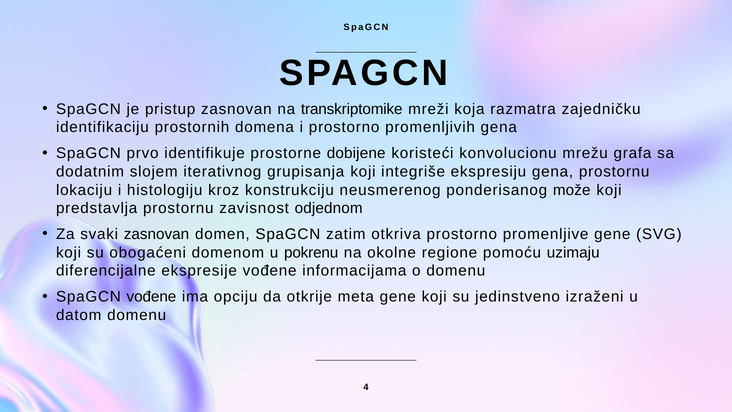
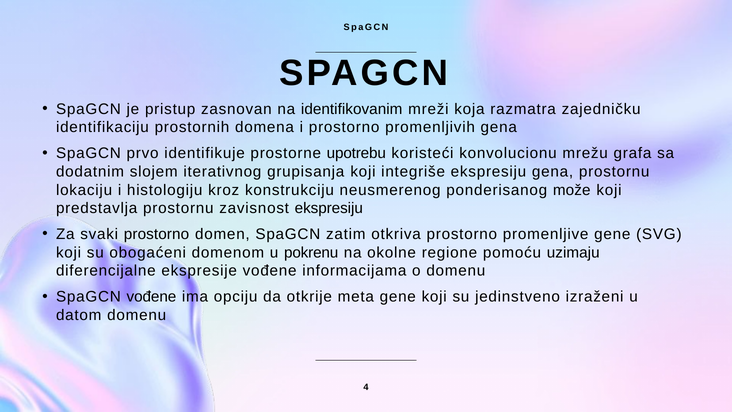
transkriptomike: transkriptomike -> identifikovanim (352, 109)
dobijene: dobijene -> upotrebu (356, 153)
zavisnost odjednom: odjednom -> ekspresiju (329, 208)
svaki zasnovan: zasnovan -> prostorno (156, 234)
